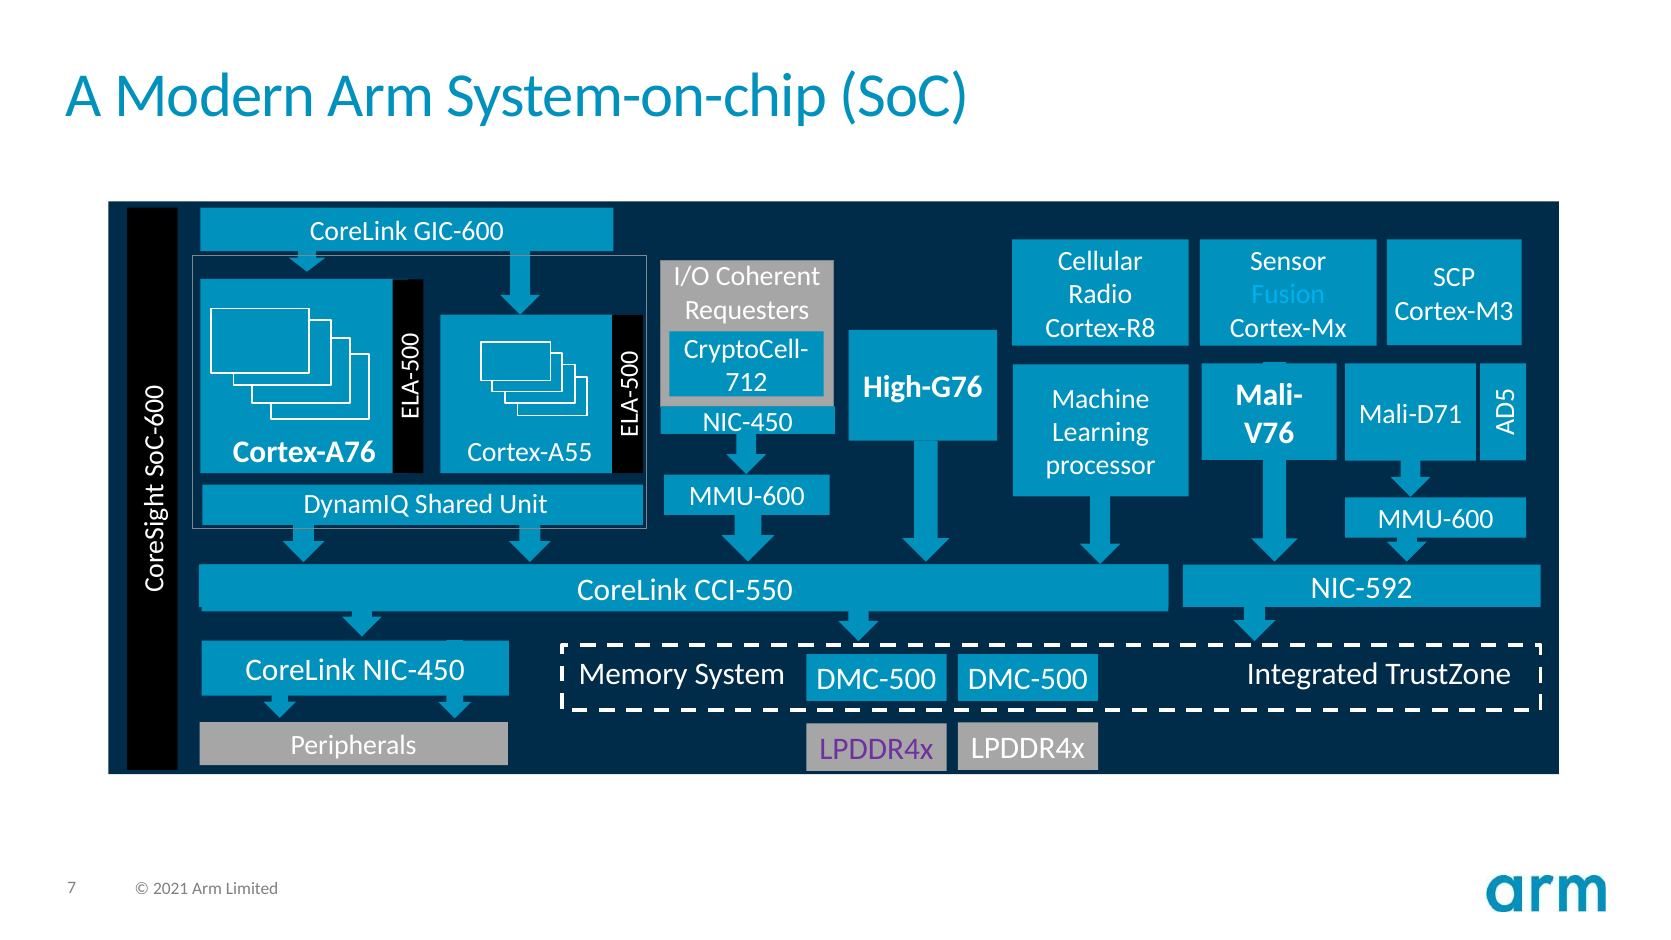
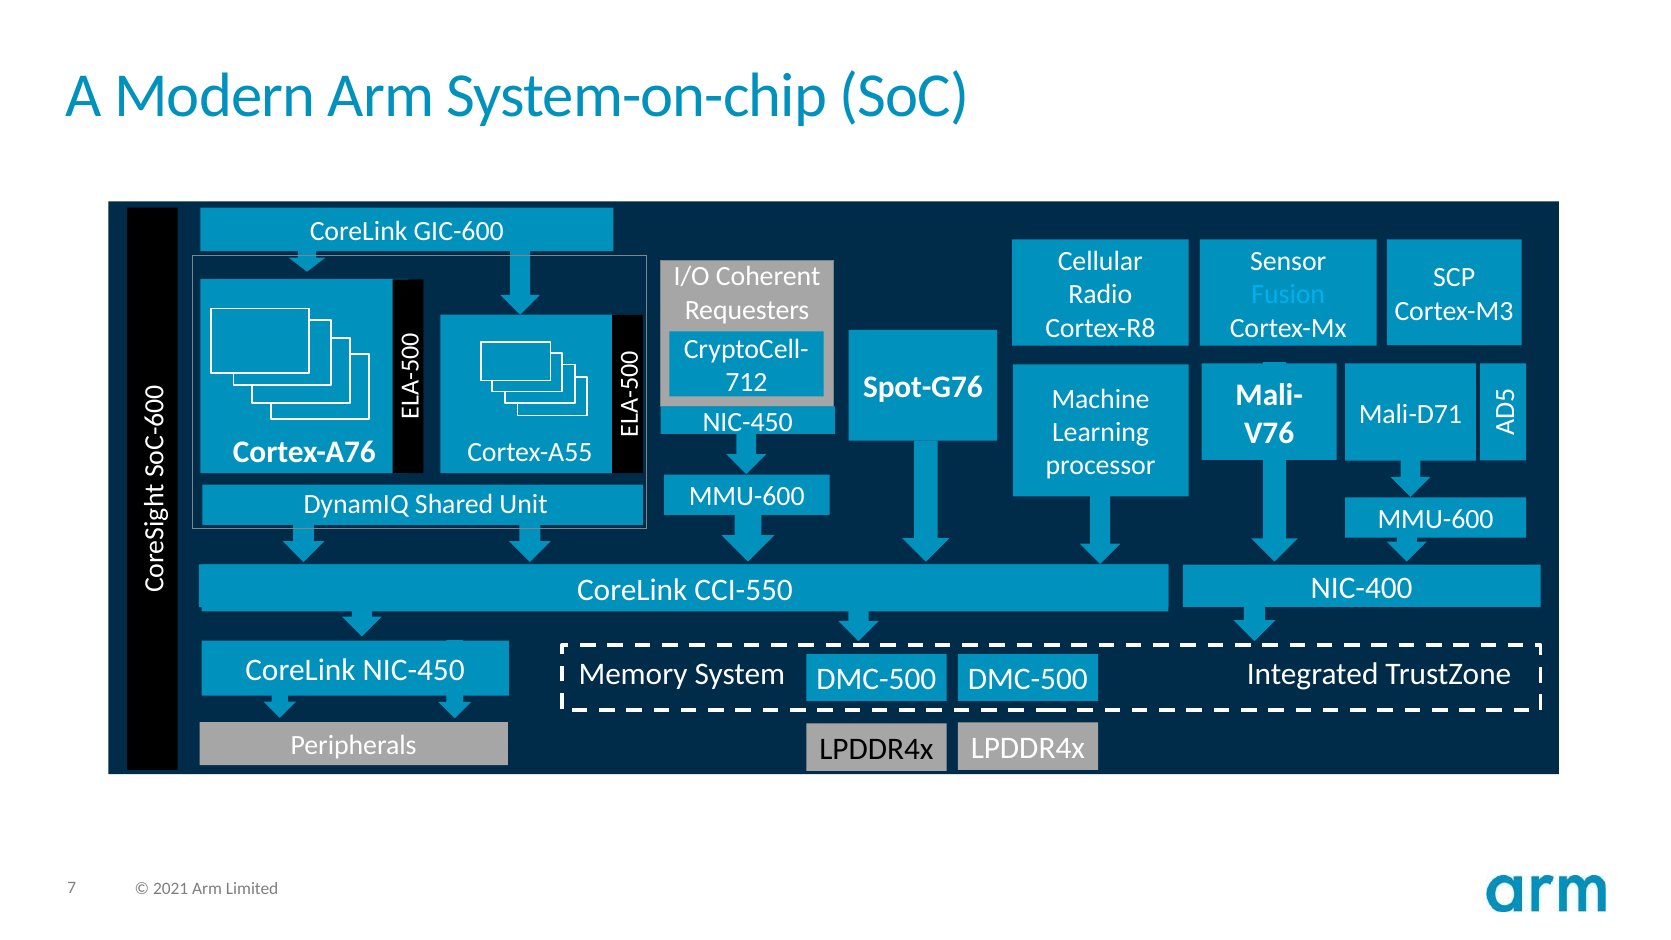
High-G76: High-G76 -> Spot-G76 (923, 387)
NIC-592: NIC-592 -> NIC-400 (1362, 588)
LPDDR4x colour: purple -> black (876, 749)
